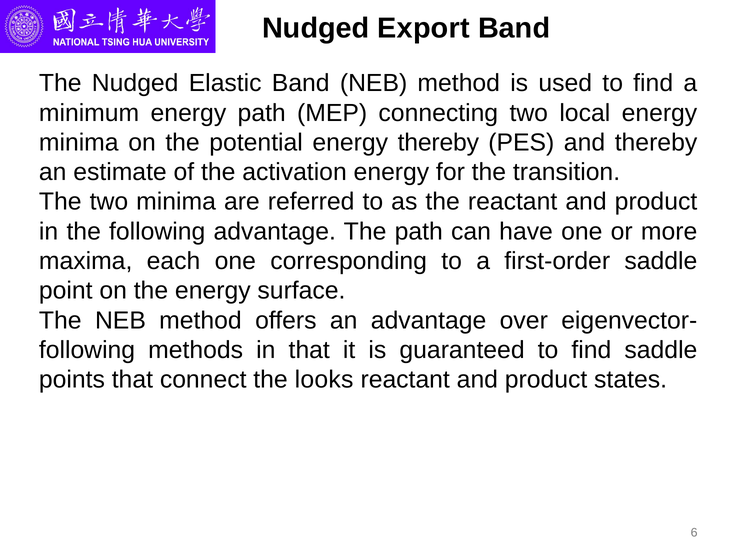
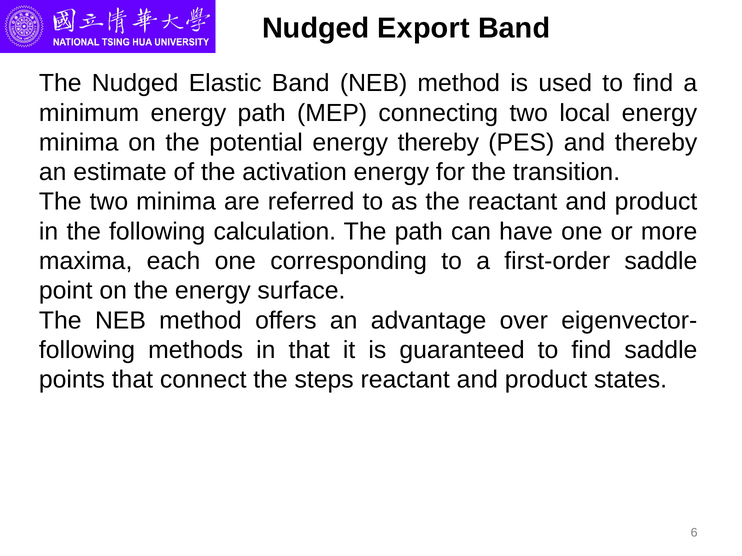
following advantage: advantage -> calculation (275, 232)
looks: looks -> steps (324, 380)
